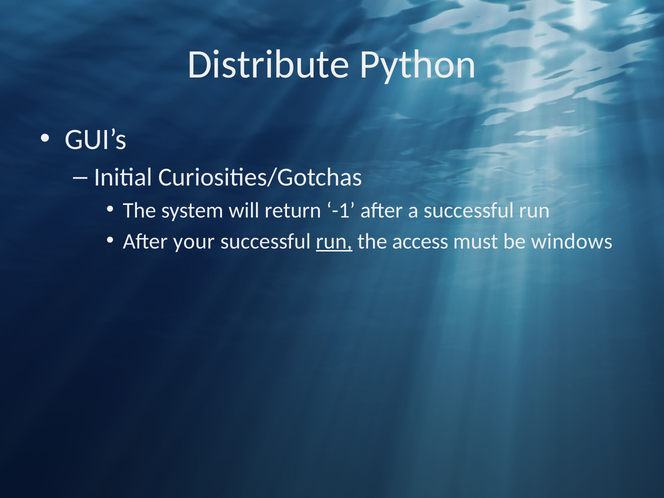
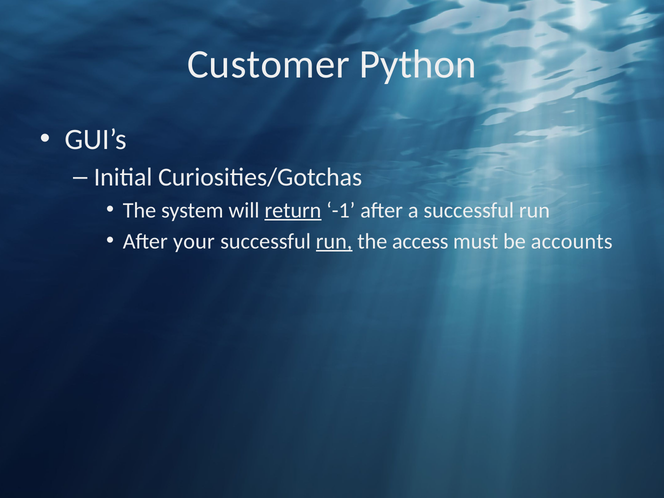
Distribute: Distribute -> Customer (268, 64)
return underline: none -> present (293, 210)
windows: windows -> accounts (572, 241)
